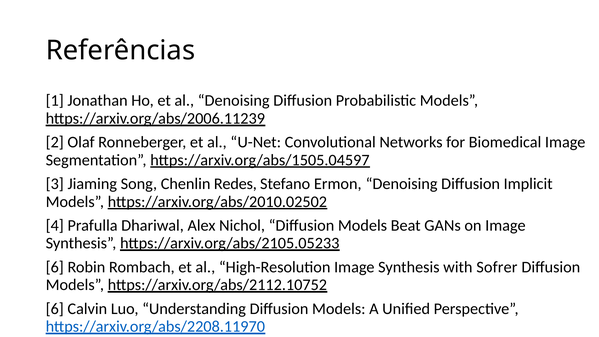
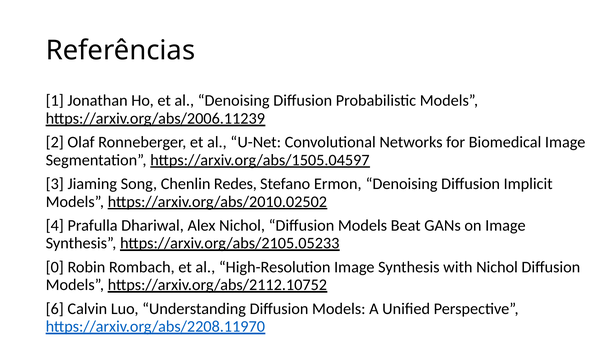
6: 6 -> 0 (55, 267)
with Sofrer: Sofrer -> Nichol (497, 267)
